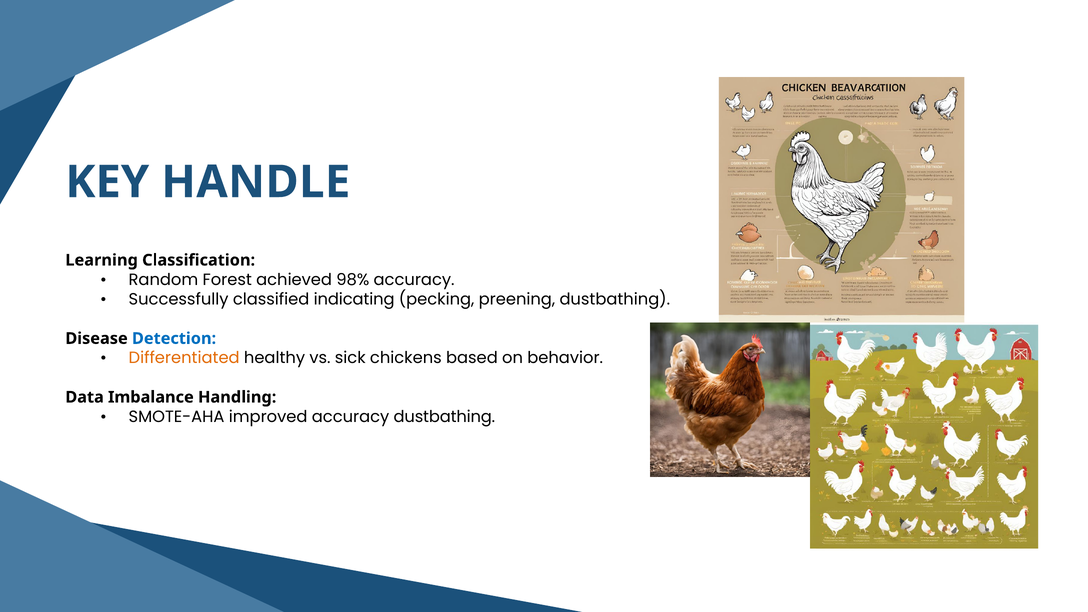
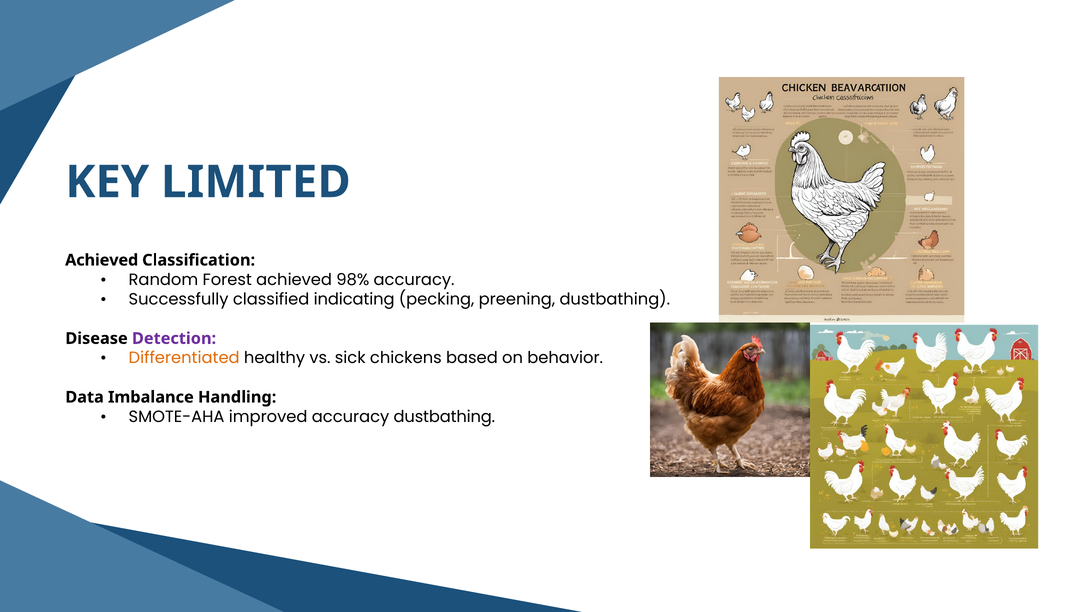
HANDLE: HANDLE -> LIMITED (256, 182)
Learning: Learning -> Achieved (102, 260)
Detection colour: blue -> purple (174, 338)
